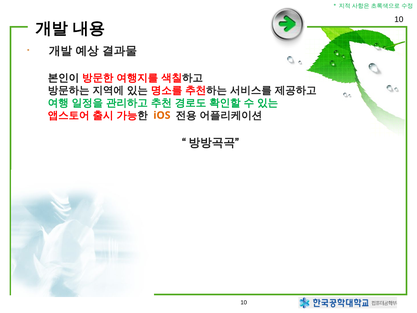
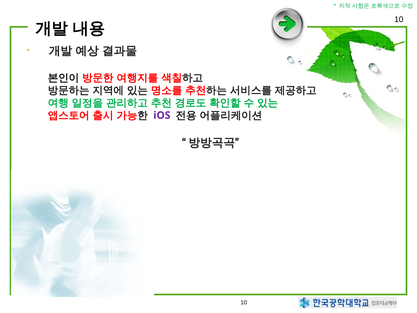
iOS colour: orange -> purple (162, 115)
